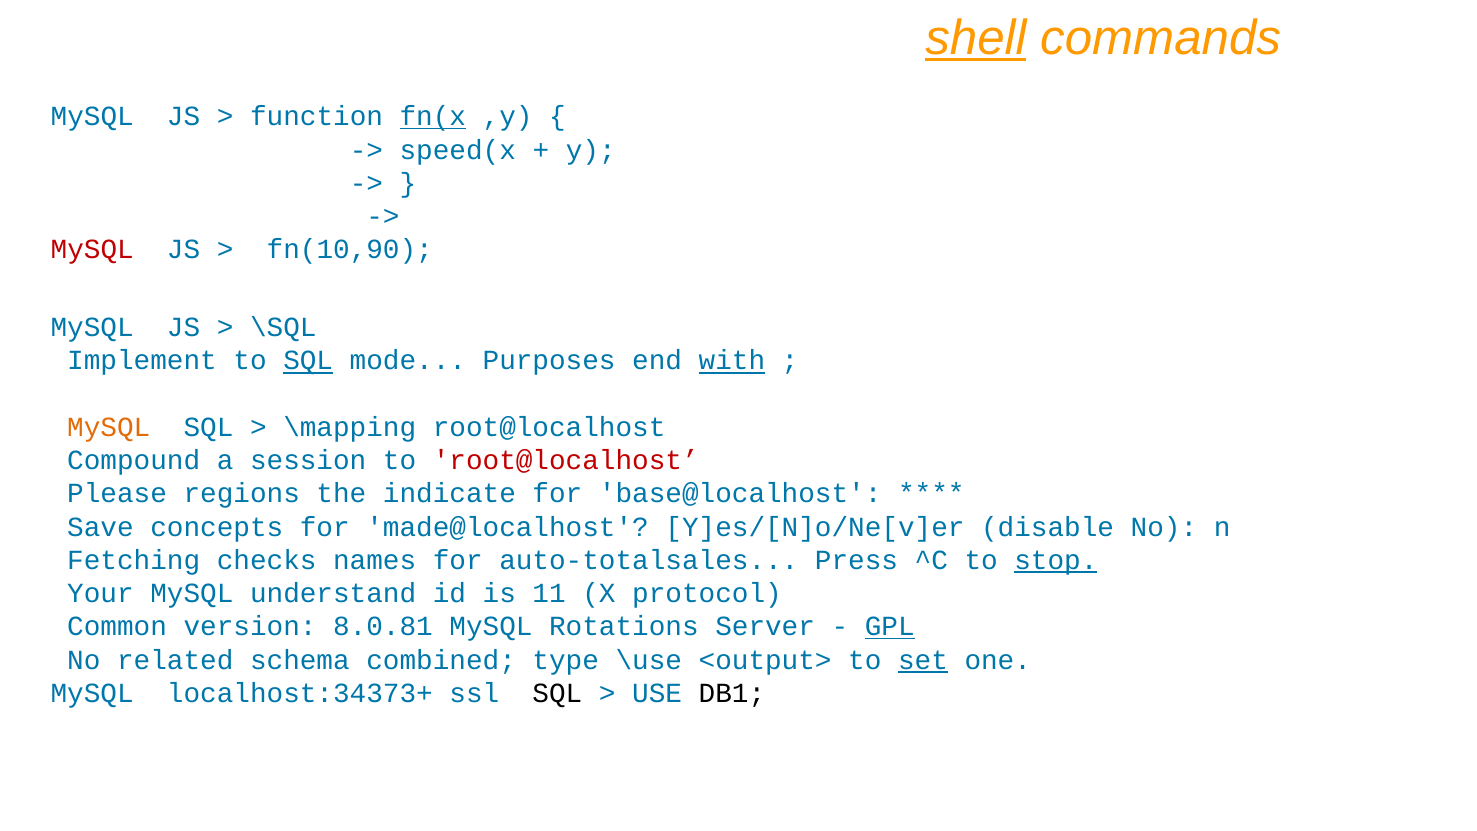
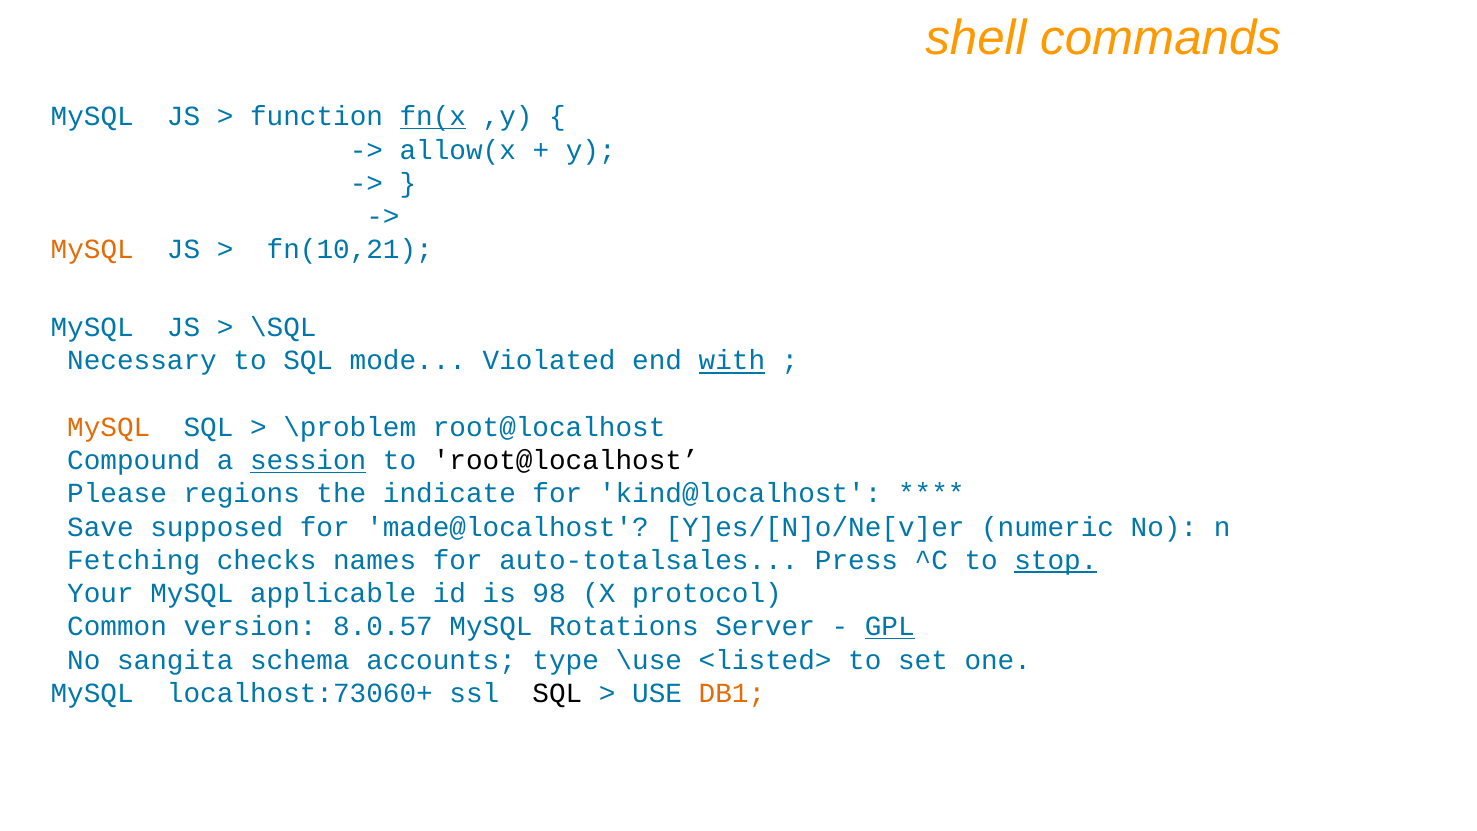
shell underline: present -> none (976, 38)
speed(x: speed(x -> allow(x (458, 150)
MySQL colour: red -> orange (92, 250)
fn(10,90: fn(10,90 -> fn(10,21 (350, 250)
Implement: Implement -> Necessary (142, 361)
SQL underline: present -> none (308, 361)
Purposes: Purposes -> Violated (549, 361)
\mapping: \mapping -> \problem (350, 427)
session underline: none -> present (308, 460)
root@localhost colour: red -> black (566, 460)
base@localhost: base@localhost -> kind@localhost (740, 494)
concepts: concepts -> supposed (217, 527)
disable: disable -> numeric (1048, 527)
understand: understand -> applicable (333, 593)
11: 11 -> 98 (549, 593)
8.0.81: 8.0.81 -> 8.0.57 (383, 627)
related: related -> sangita (175, 660)
combined: combined -> accounts (441, 660)
<output>: <output> -> <listed> (765, 660)
set underline: present -> none (923, 660)
localhost:34373+: localhost:34373+ -> localhost:73060+ (300, 693)
DB1 colour: black -> orange (732, 693)
